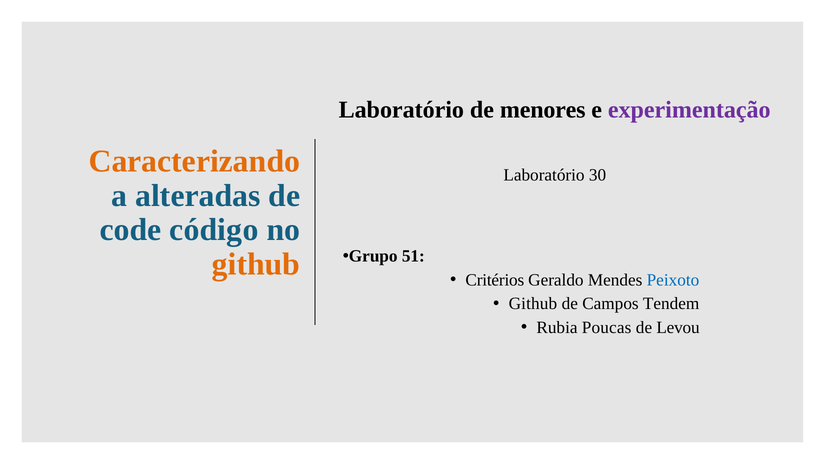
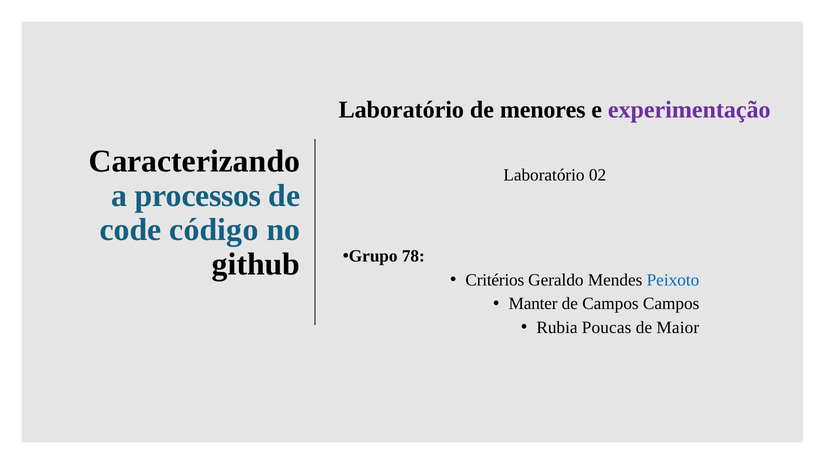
Caracterizando colour: orange -> black (194, 161)
30: 30 -> 02 (598, 175)
alteradas: alteradas -> processos (198, 196)
51: 51 -> 78 (413, 256)
github colour: orange -> black (256, 264)
Github: Github -> Manter (533, 304)
Campos Tendem: Tendem -> Campos (671, 304)
Levou: Levou -> Maior (678, 327)
